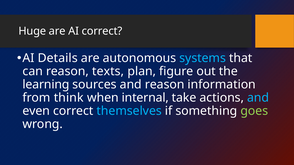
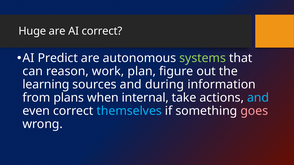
Details: Details -> Predict (58, 58)
systems colour: light blue -> light green (203, 58)
texts: texts -> work (108, 71)
and reason: reason -> during (165, 85)
think: think -> plans (69, 98)
goes colour: light green -> pink (254, 111)
